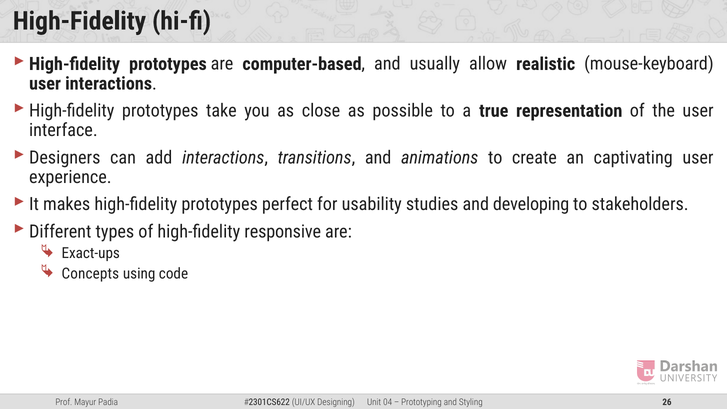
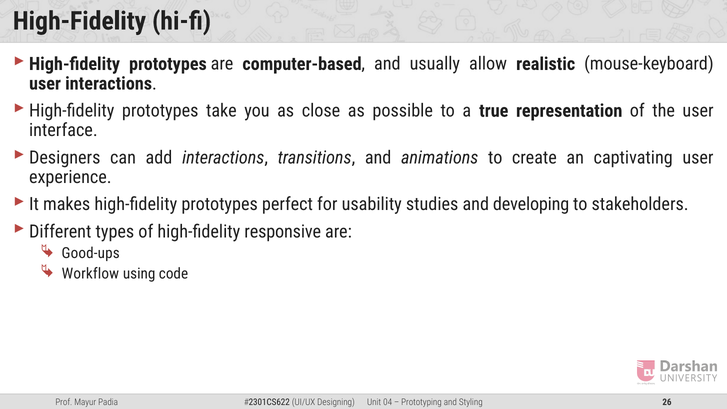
Exact-ups: Exact-ups -> Good-ups (91, 253)
Concepts: Concepts -> Workflow (90, 273)
